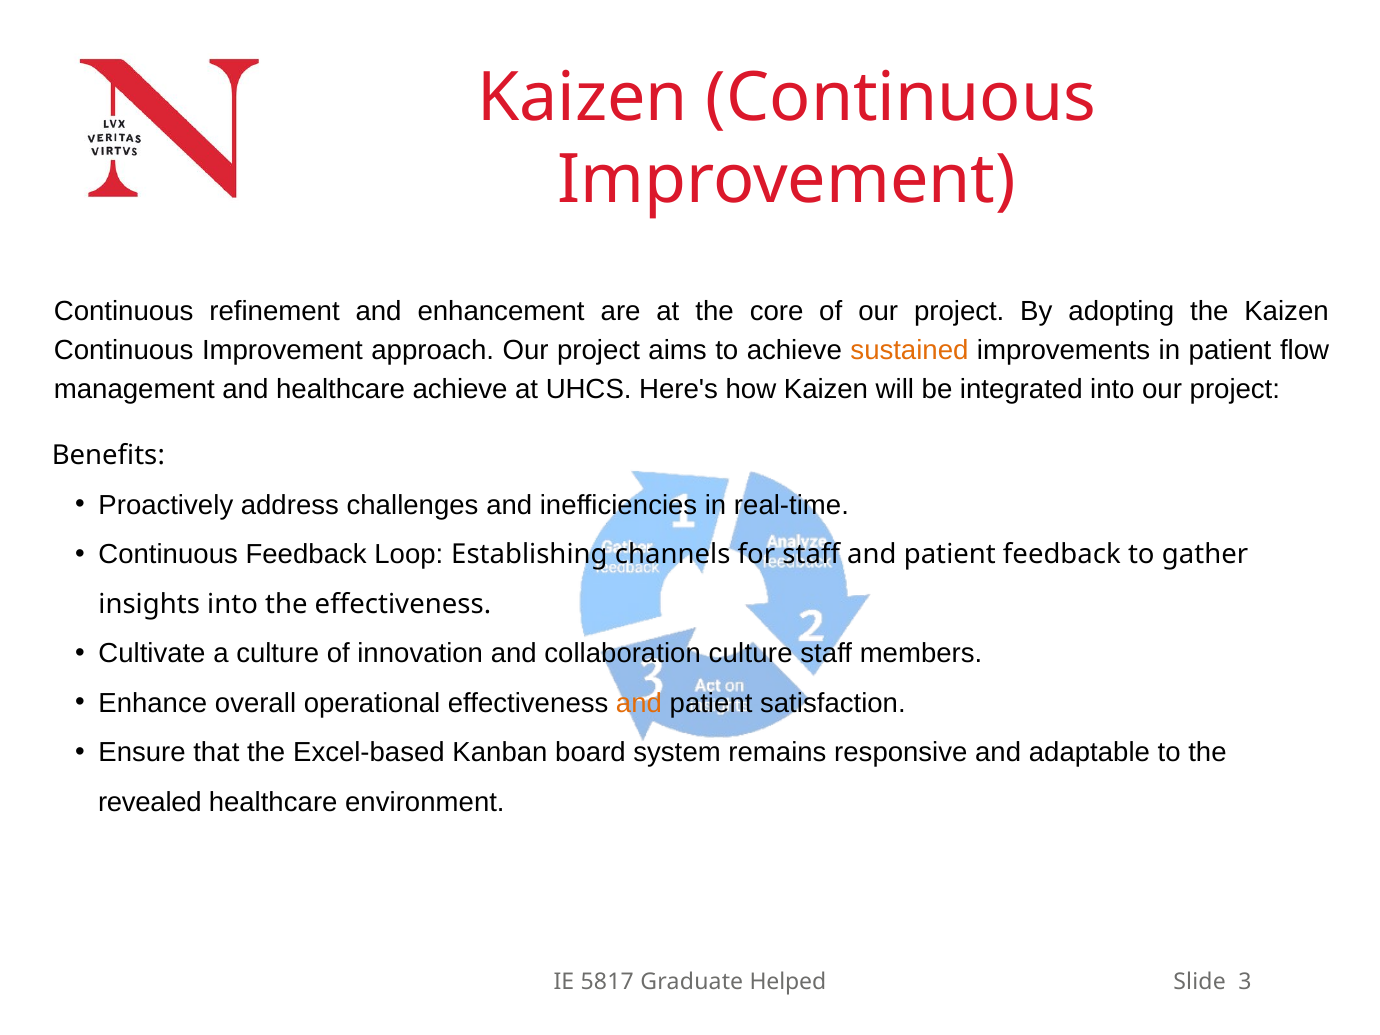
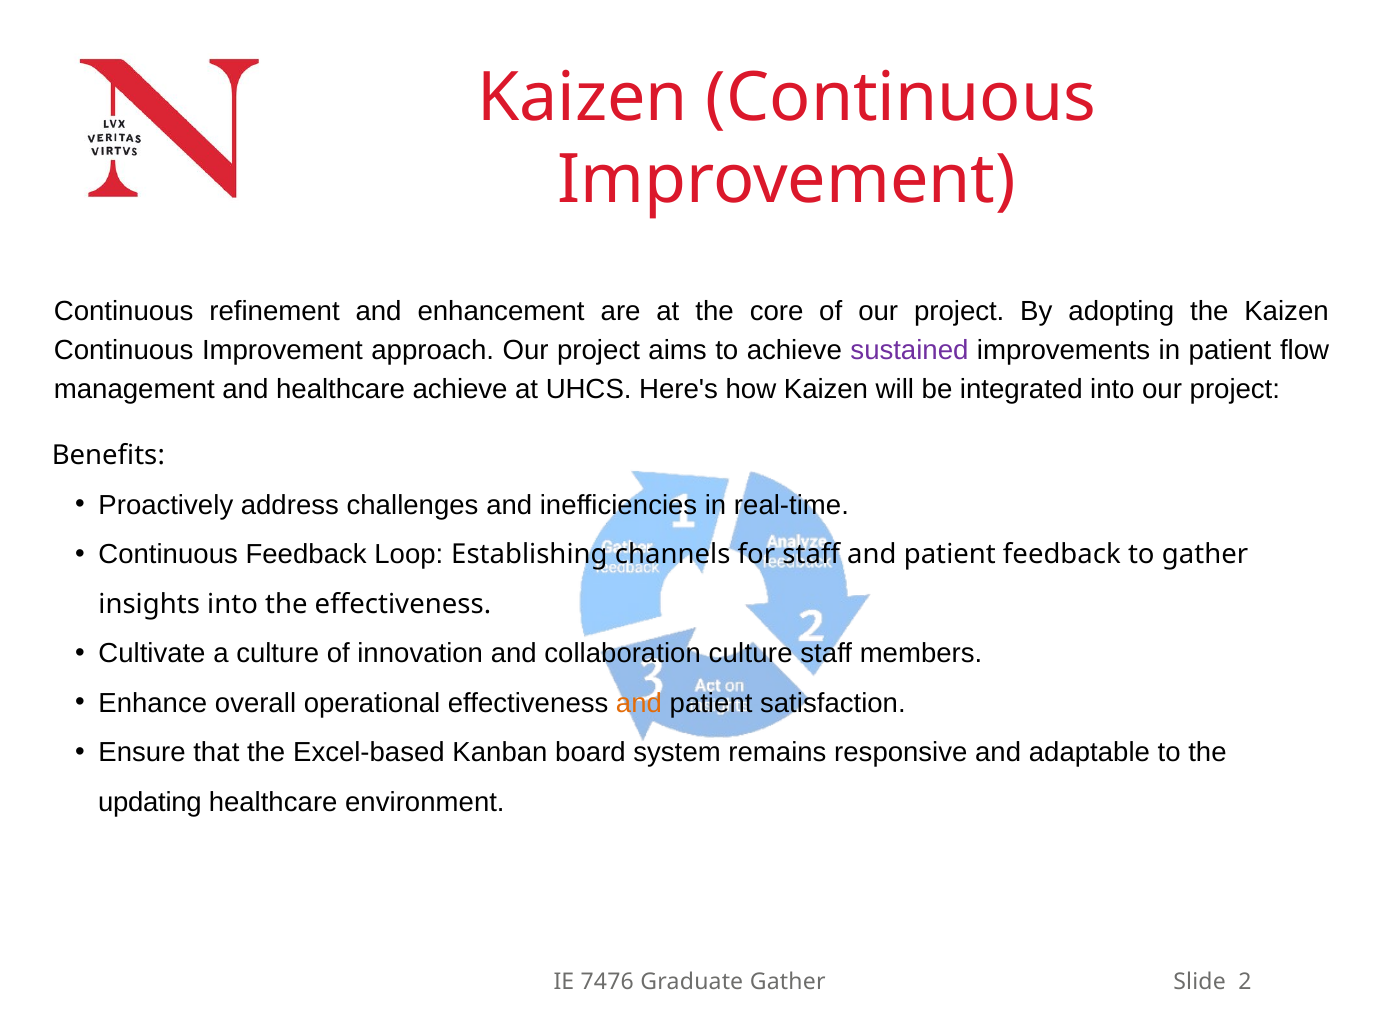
sustained colour: orange -> purple (909, 350)
revealed: revealed -> updating (150, 802)
5817: 5817 -> 7476 (607, 982)
Graduate Helped: Helped -> Gather (788, 982)
3: 3 -> 2 (1245, 982)
